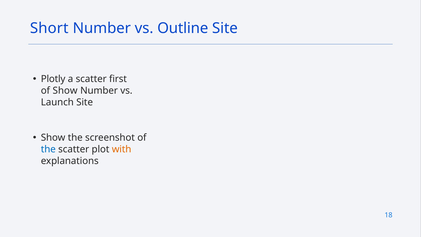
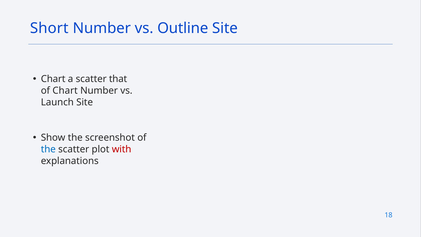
Plotly: Plotly -> Chart (53, 79)
first: first -> that (118, 79)
of Show: Show -> Chart (65, 91)
with colour: orange -> red (122, 149)
